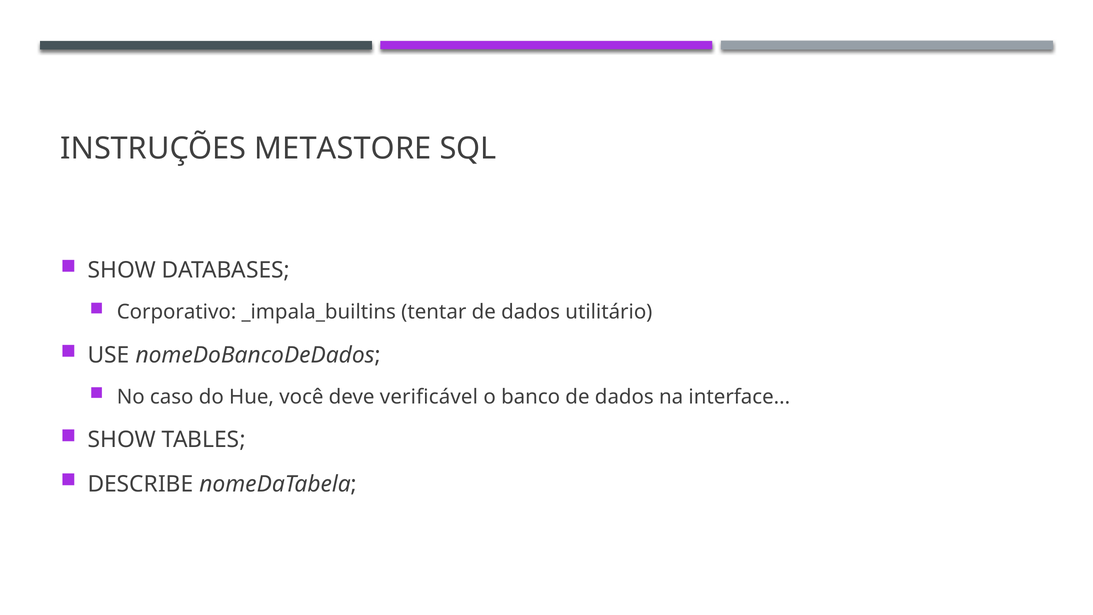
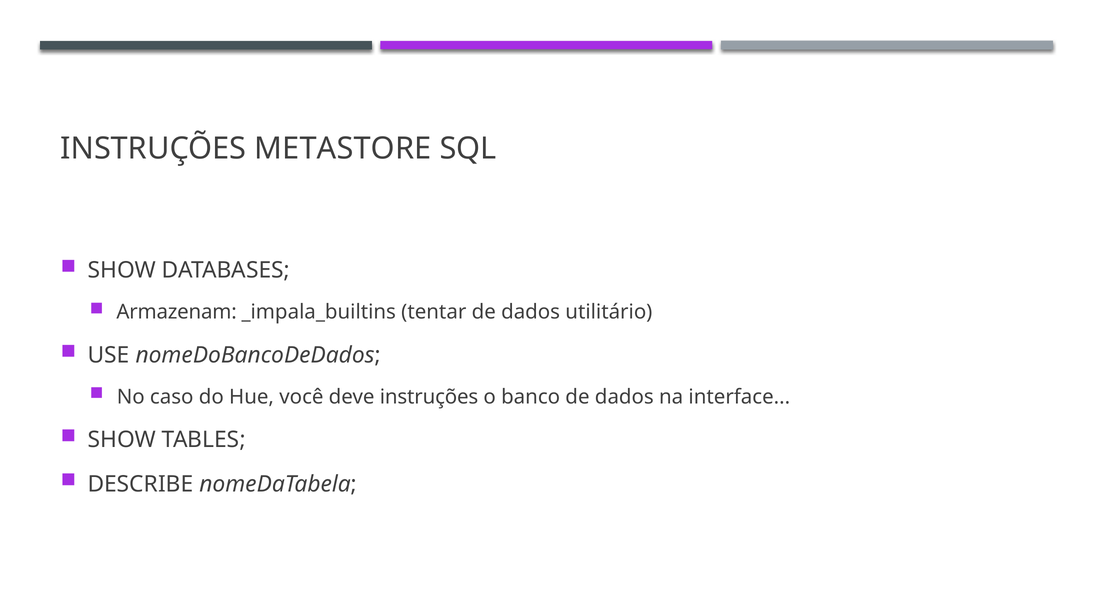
Corporativo: Corporativo -> Armazenam (177, 312)
deve verificável: verificável -> instruções (429, 397)
